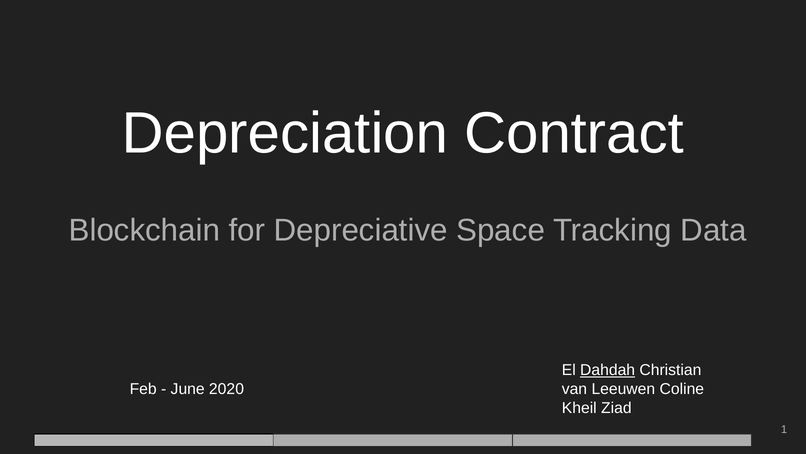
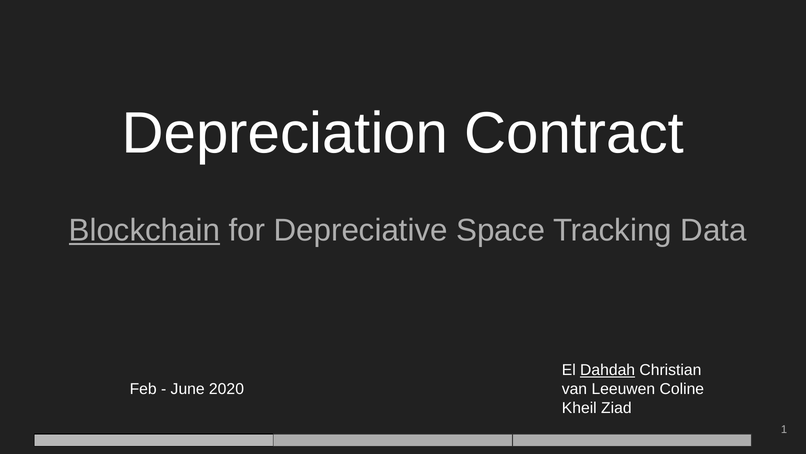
Blockchain underline: none -> present (144, 230)
